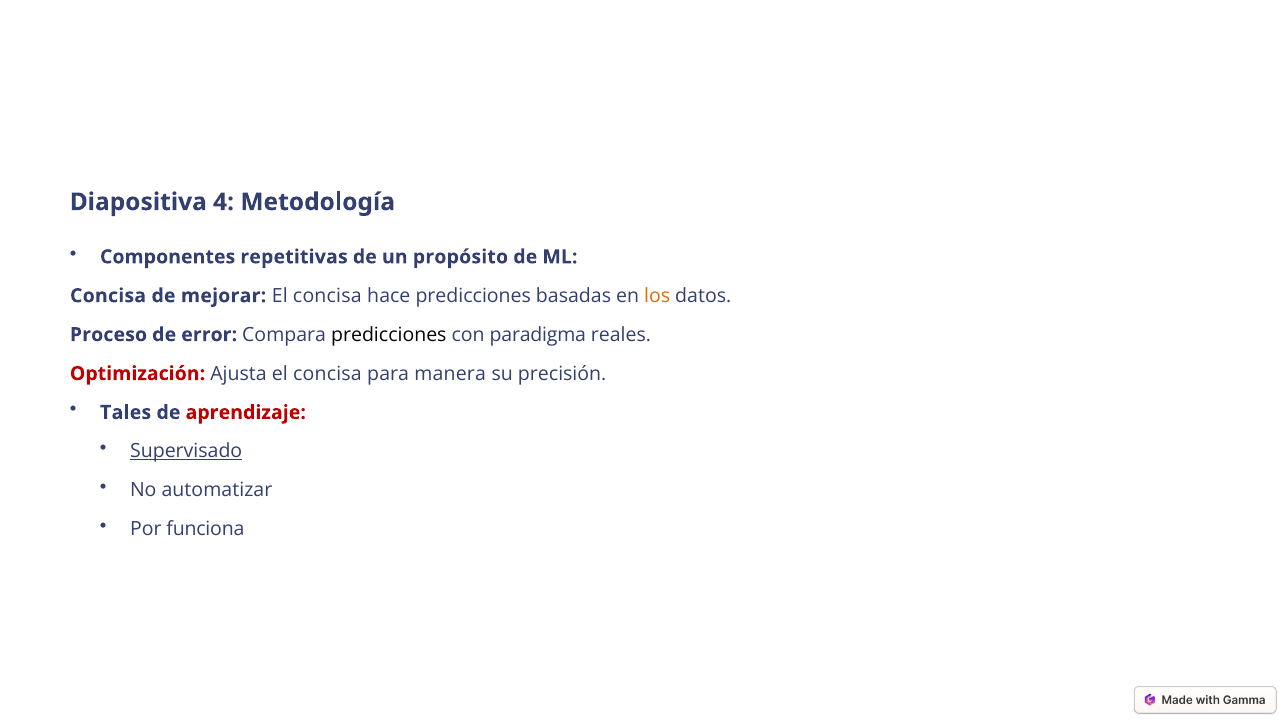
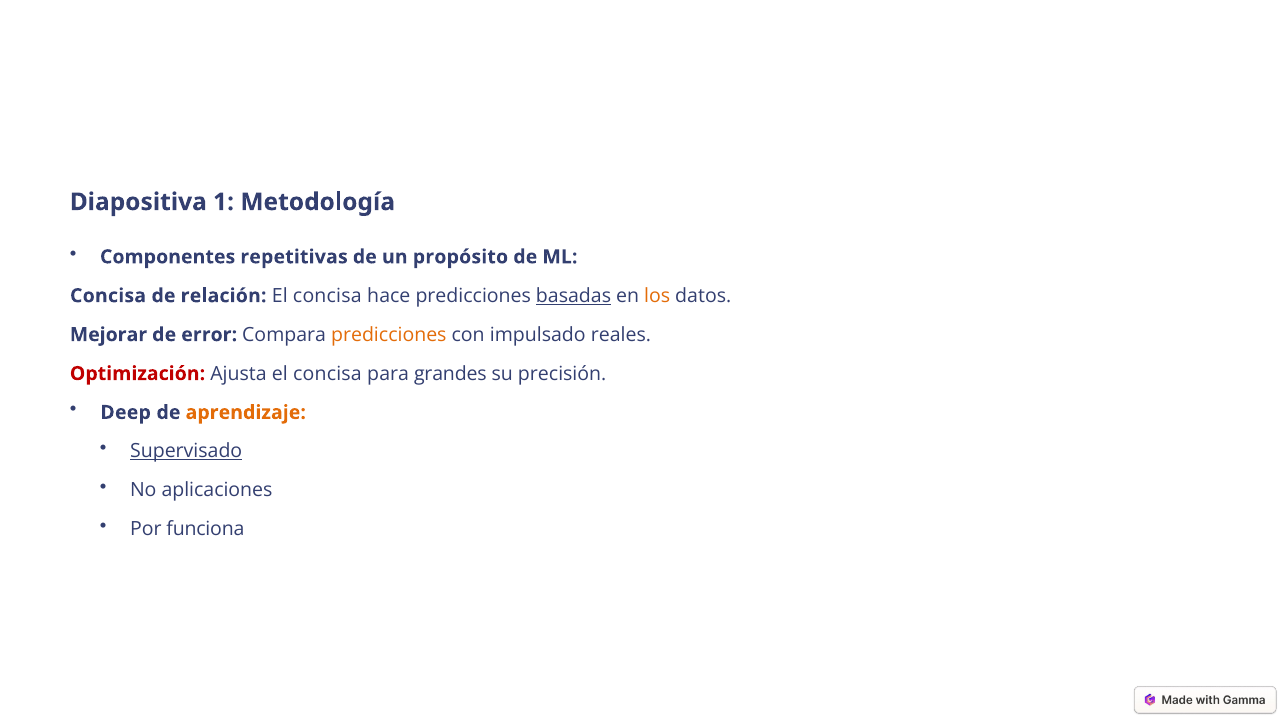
4: 4 -> 1 (224, 202)
mejorar: mejorar -> relación (224, 296)
basadas underline: none -> present (573, 296)
Proceso: Proceso -> Mejorar (108, 335)
predicciones colour: black -> orange (389, 335)
paradigma: paradigma -> impulsado (538, 335)
manera: manera -> grandes (450, 374)
Tales: Tales -> Deep (126, 412)
aprendizaje colour: red -> orange (246, 412)
automatizar: automatizar -> aplicaciones (217, 490)
